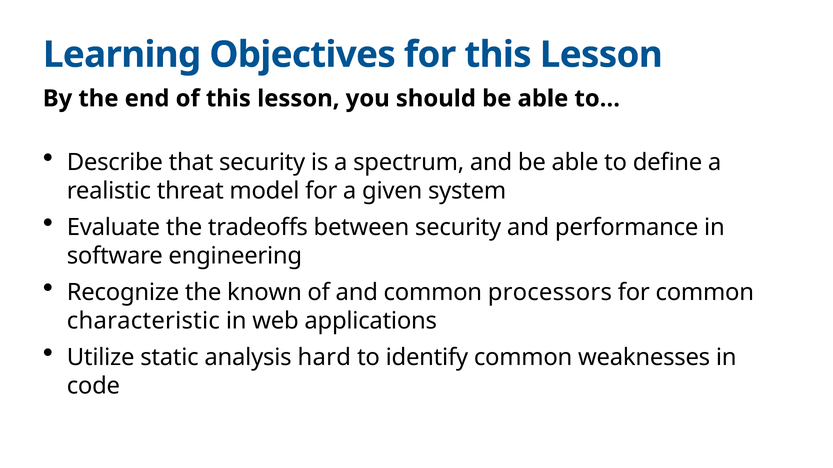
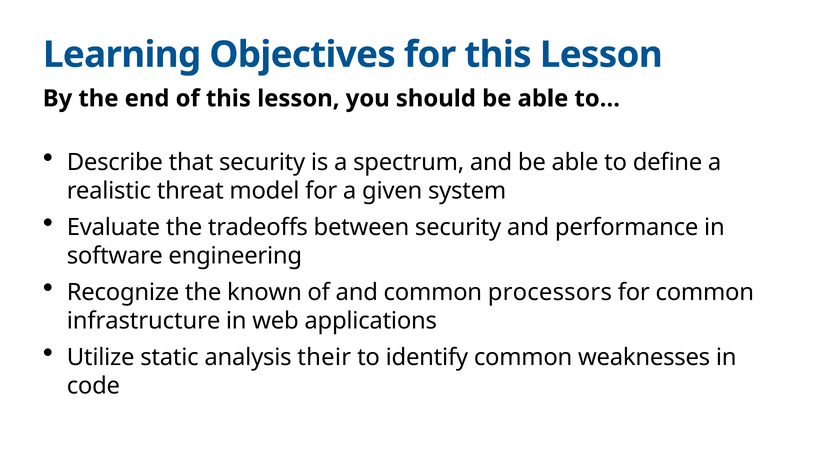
characteristic: characteristic -> infrastructure (144, 321)
hard: hard -> their (324, 358)
